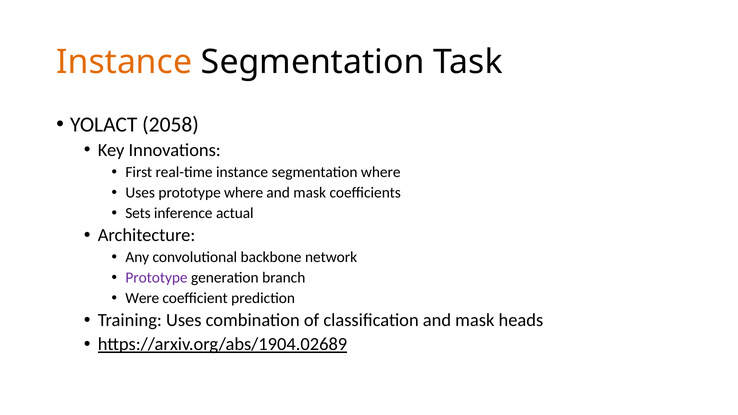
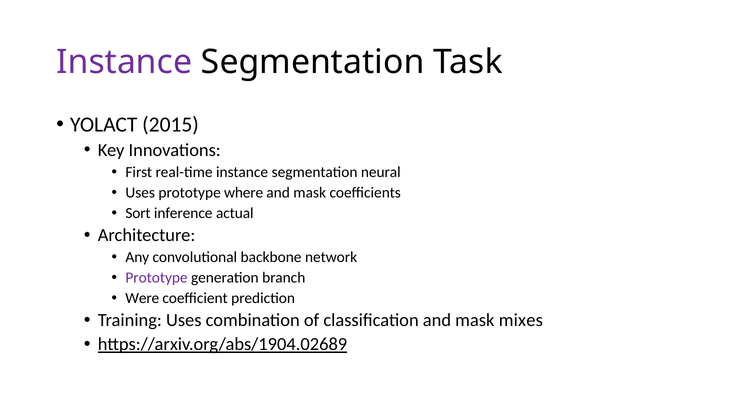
Instance colour: orange -> purple (124, 62)
2058: 2058 -> 2015 (171, 125)
segmentation where: where -> neural (381, 172)
Sets: Sets -> Sort (138, 213)
heads: heads -> mixes (521, 320)
